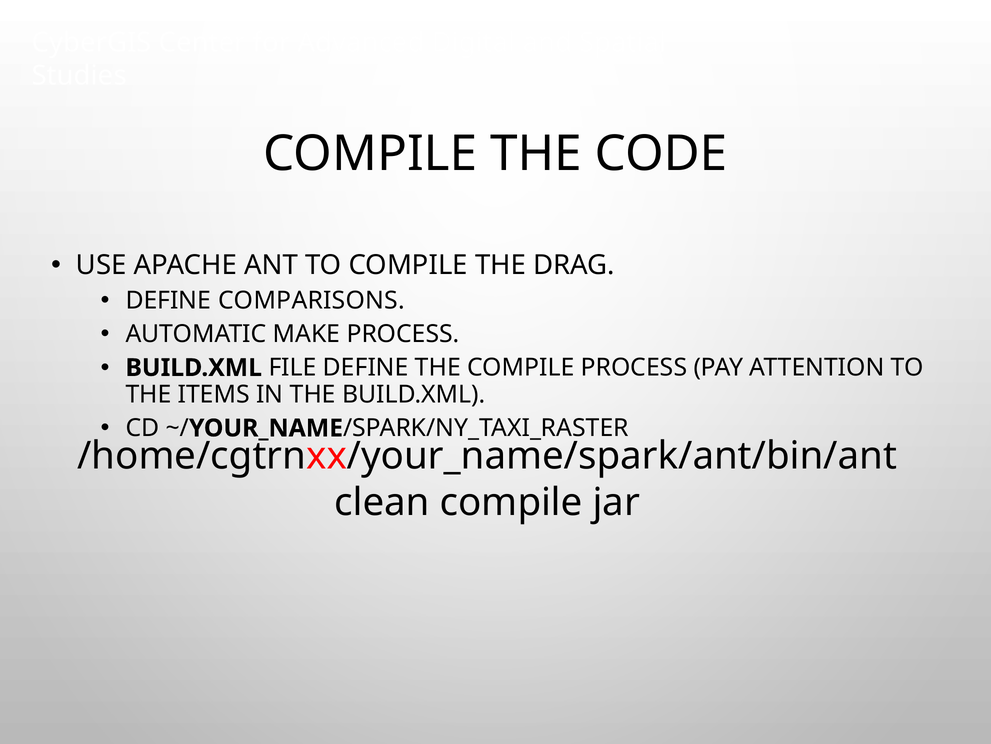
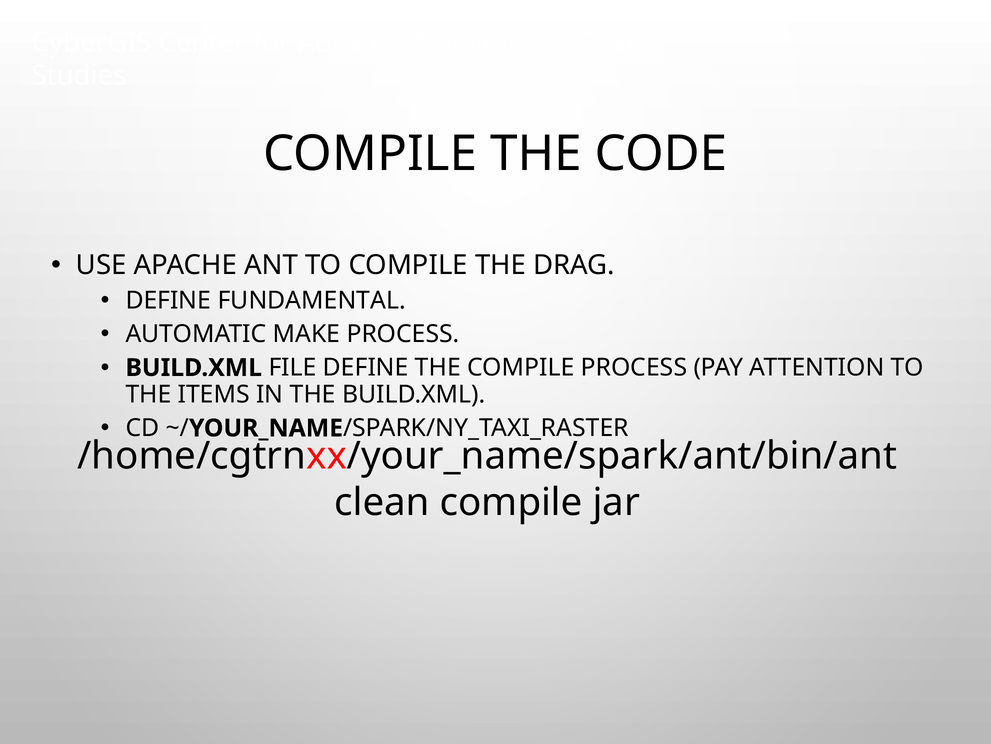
COMPARISONS: COMPARISONS -> FUNDAMENTAL (312, 300)
